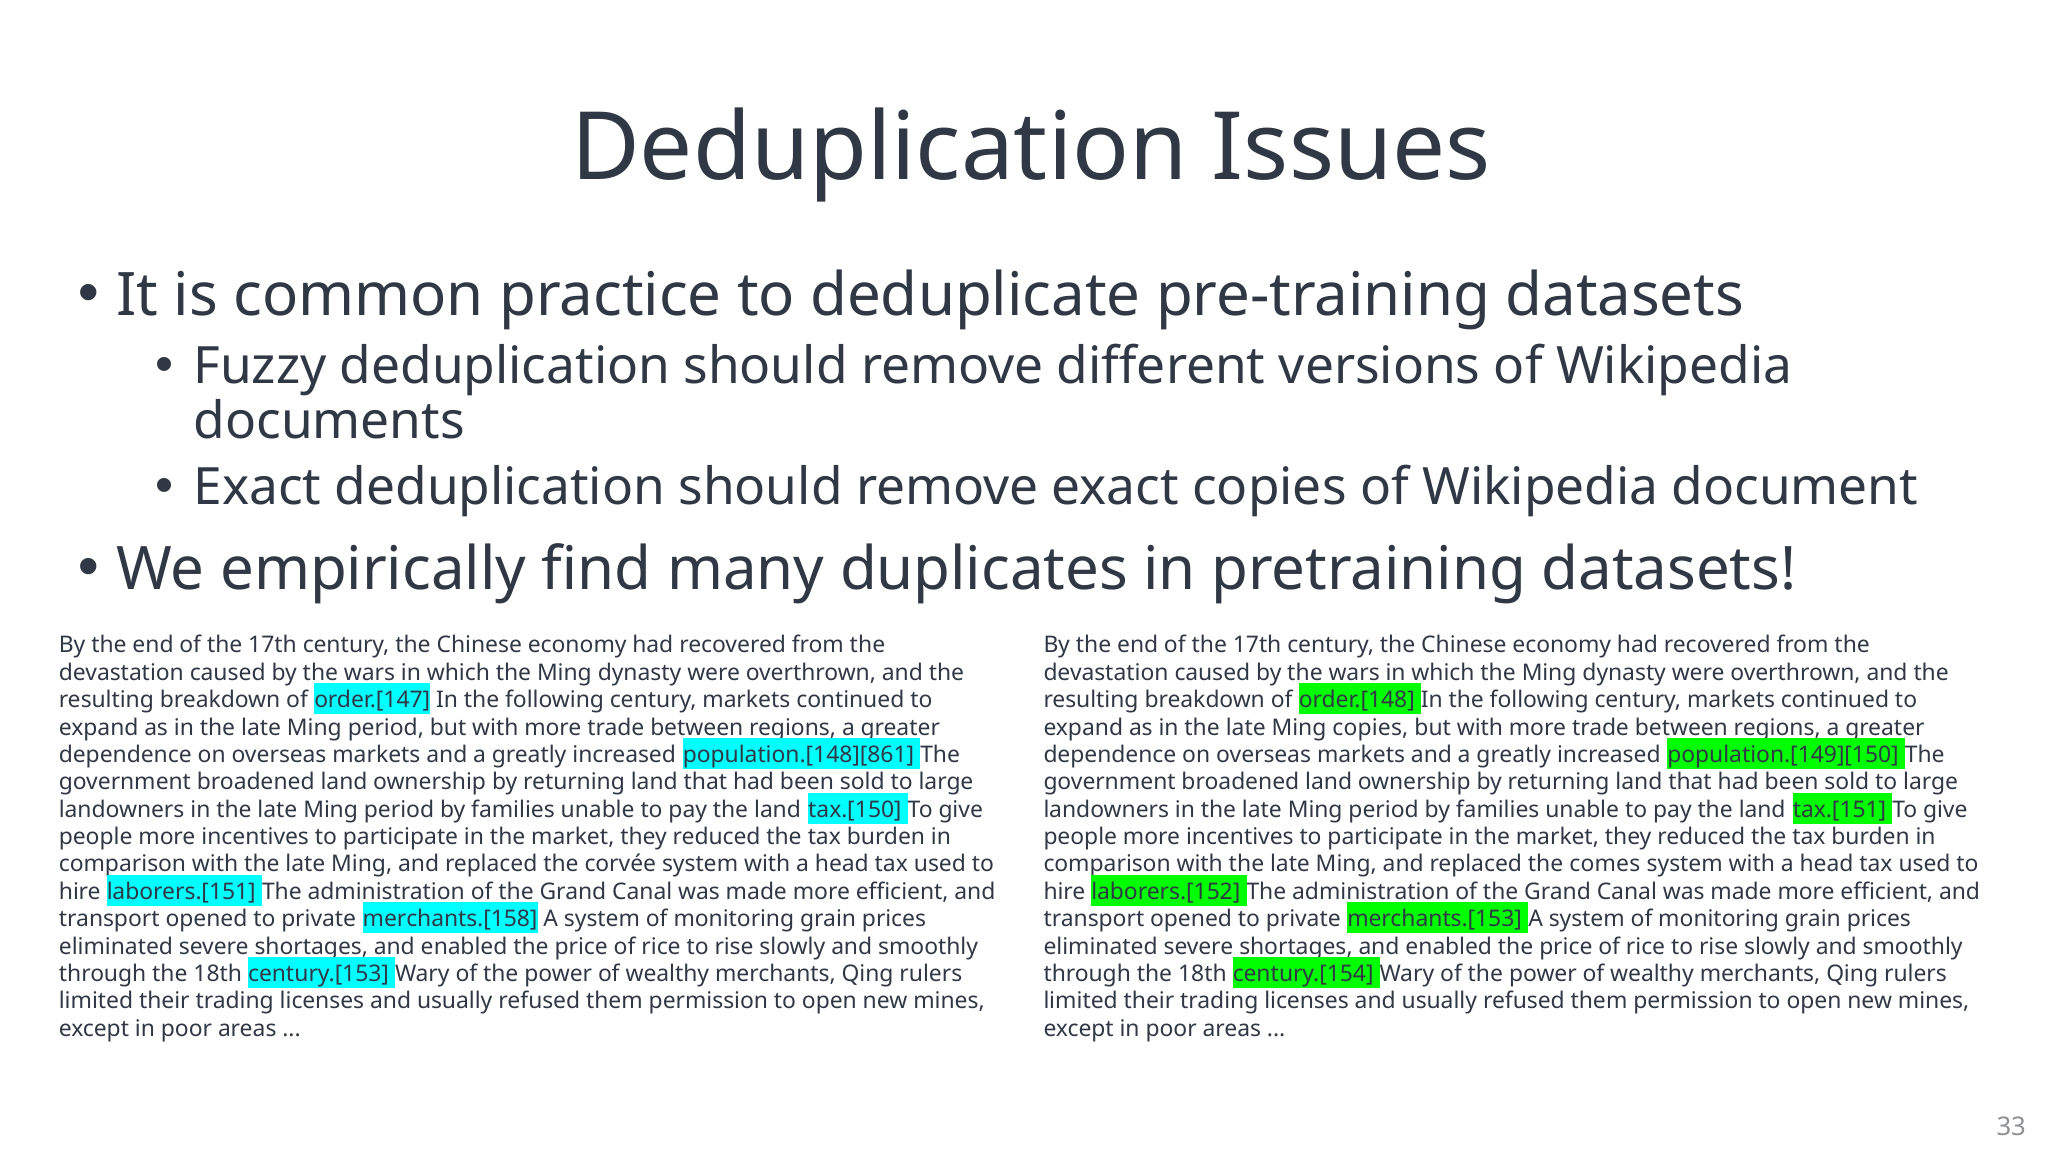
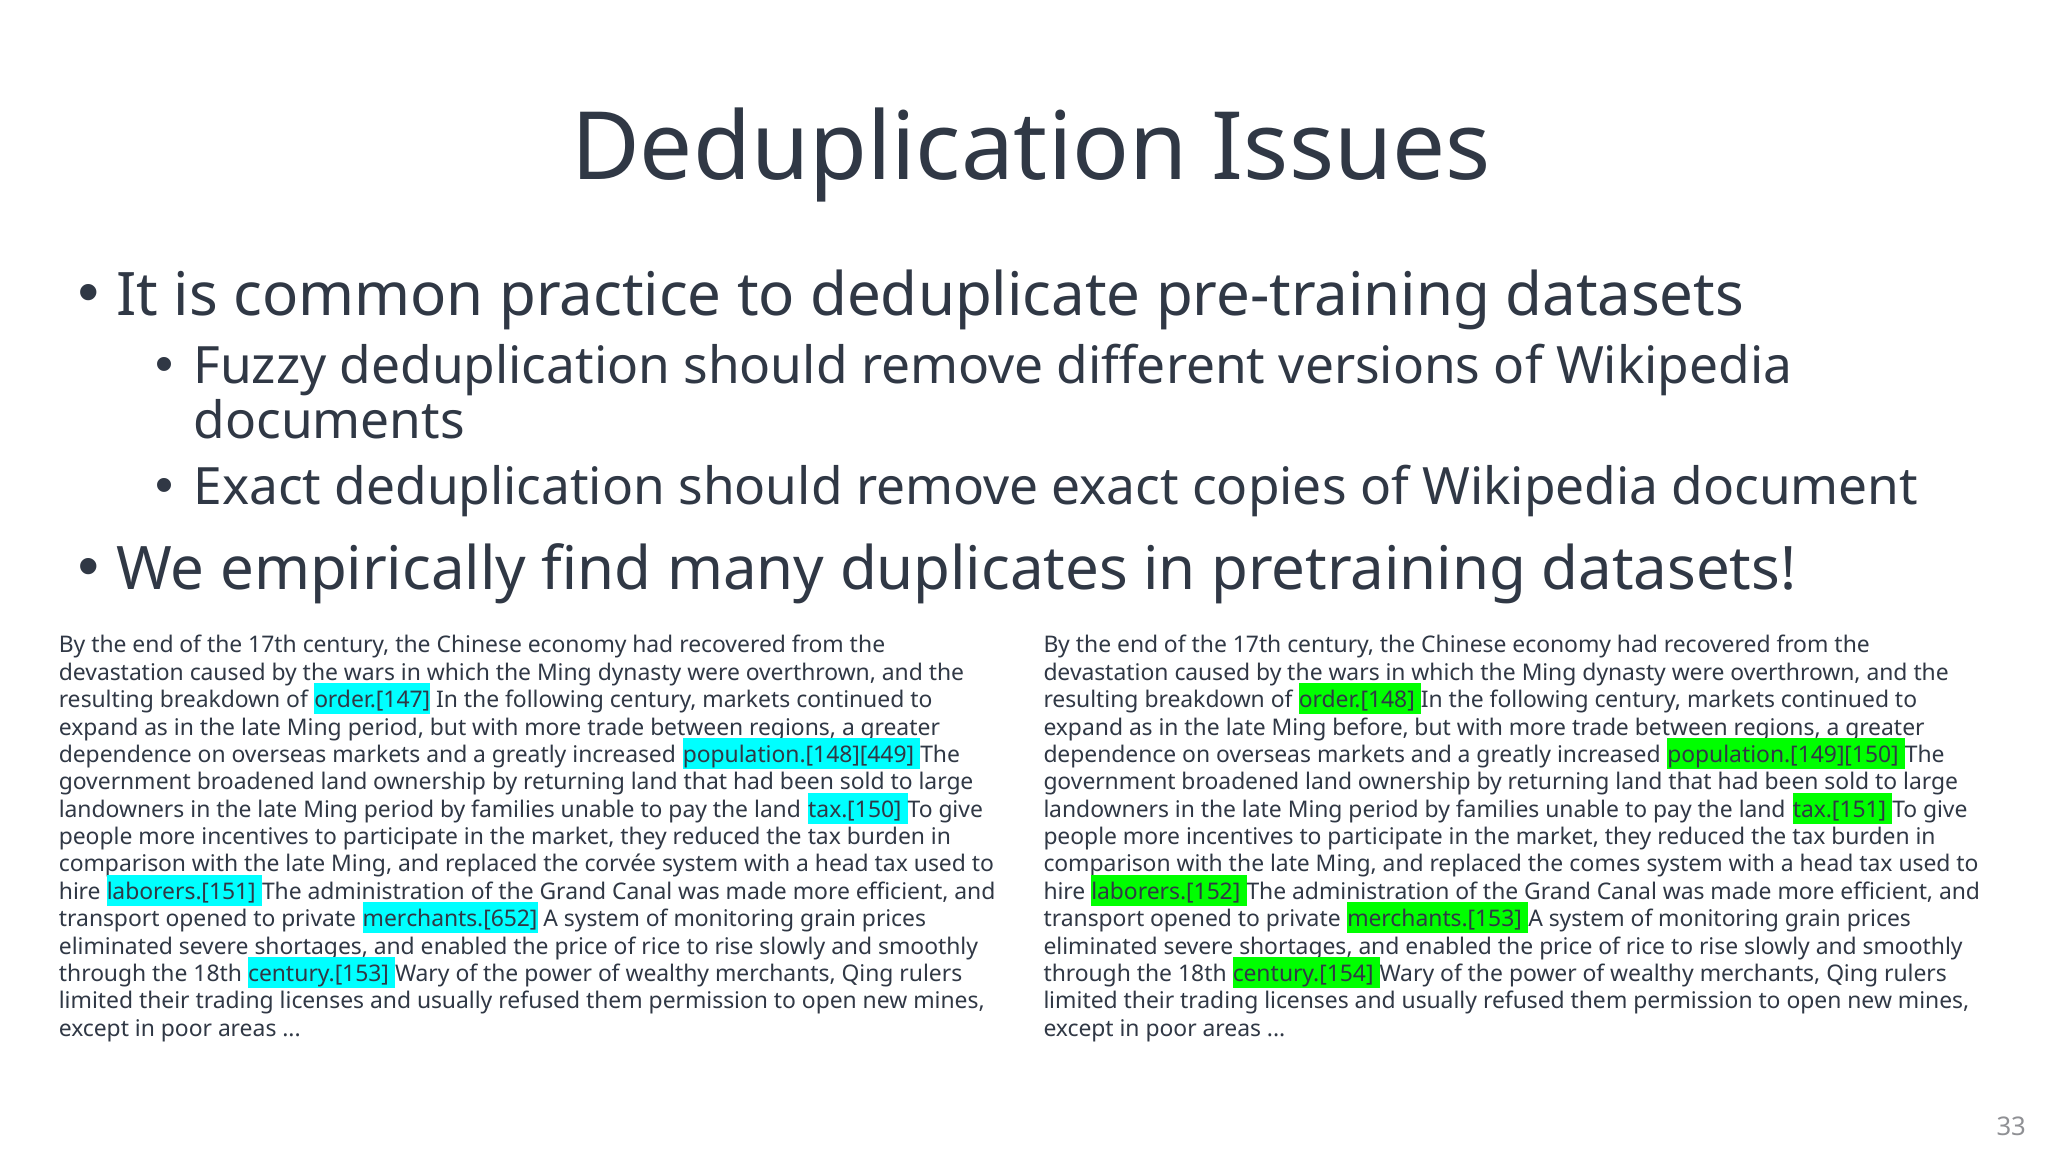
Ming copies: copies -> before (1371, 727)
population.[148][861: population.[148][861 -> population.[148][449 (798, 755)
merchants.[158: merchants.[158 -> merchants.[652 (450, 919)
